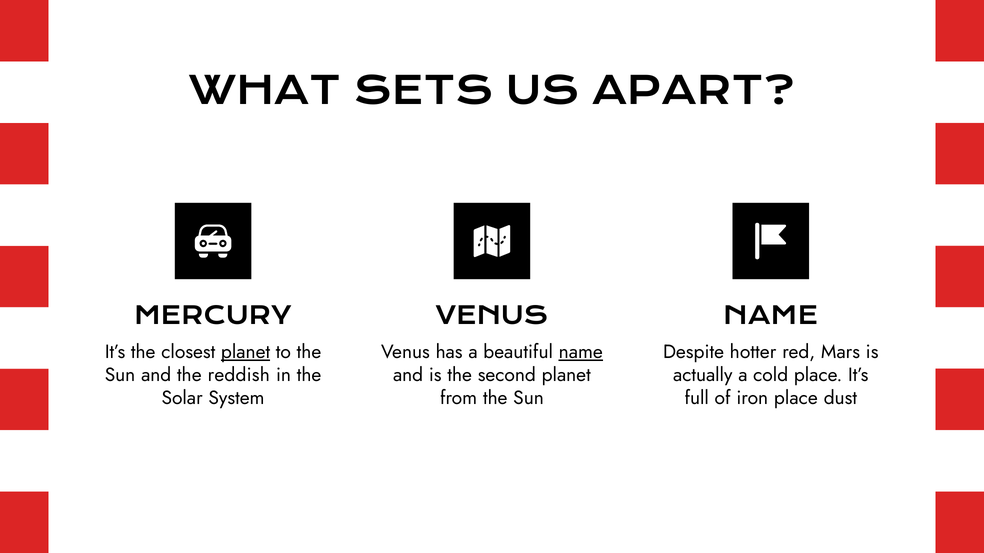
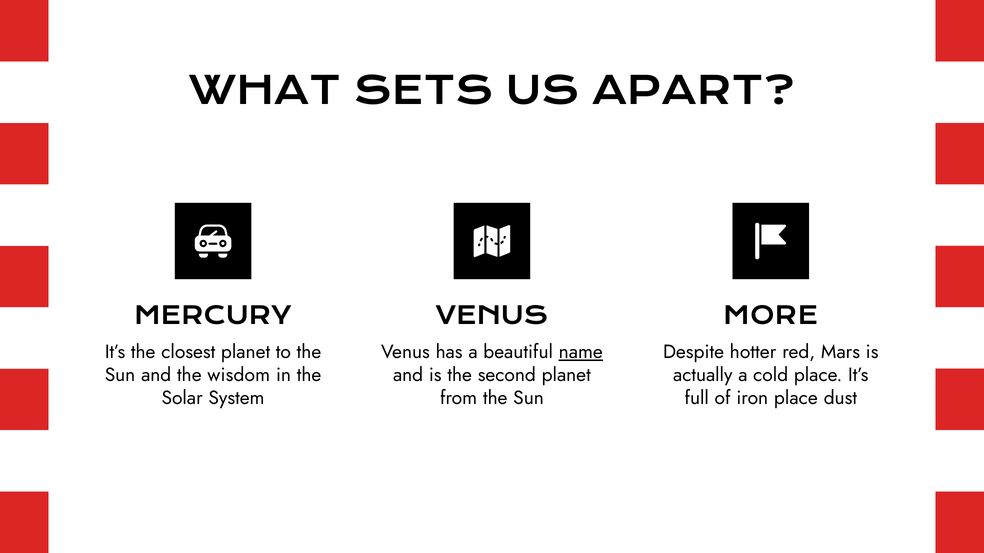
NAME: NAME -> MORE (771, 317)
planet underline: present -> none (246, 352)
reddish: reddish -> wisdom (239, 375)
